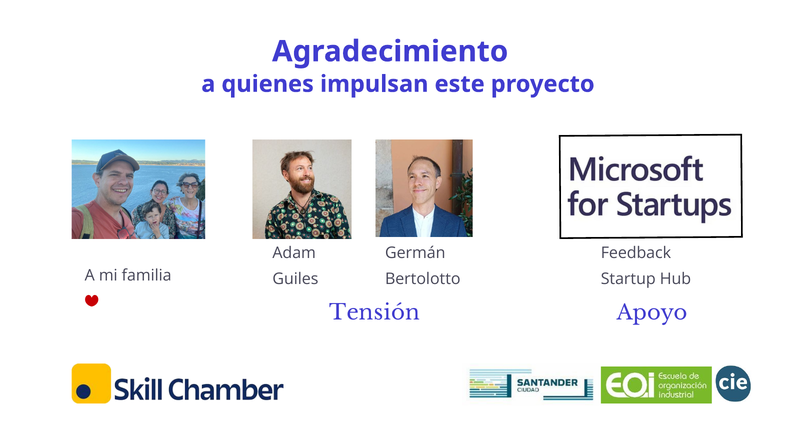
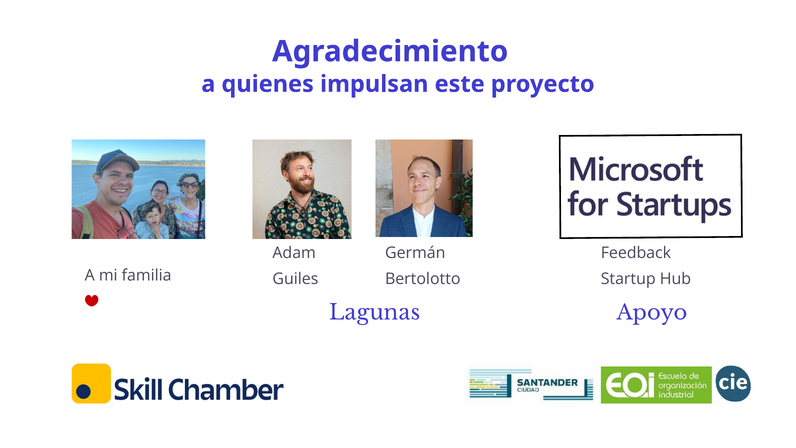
Tensión: Tensión -> Lagunas (375, 313)
